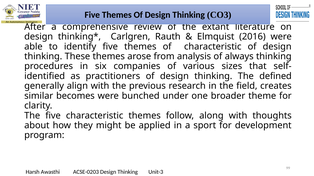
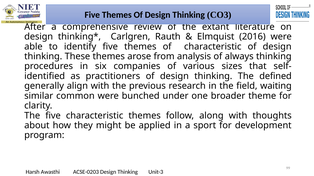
creates: creates -> waiting (276, 86)
becomes: becomes -> common (75, 96)
